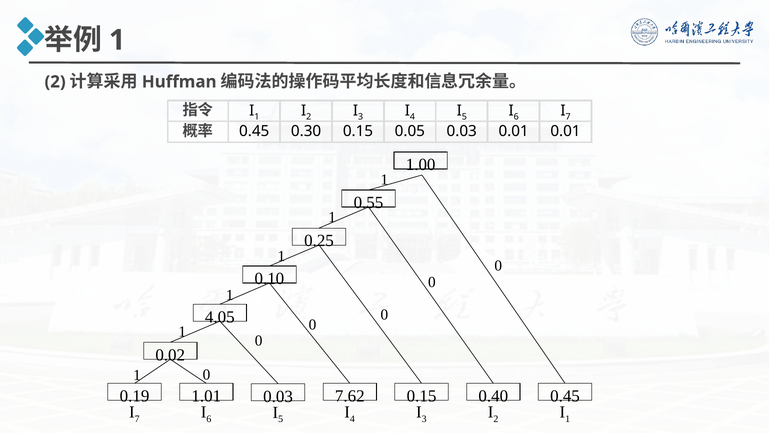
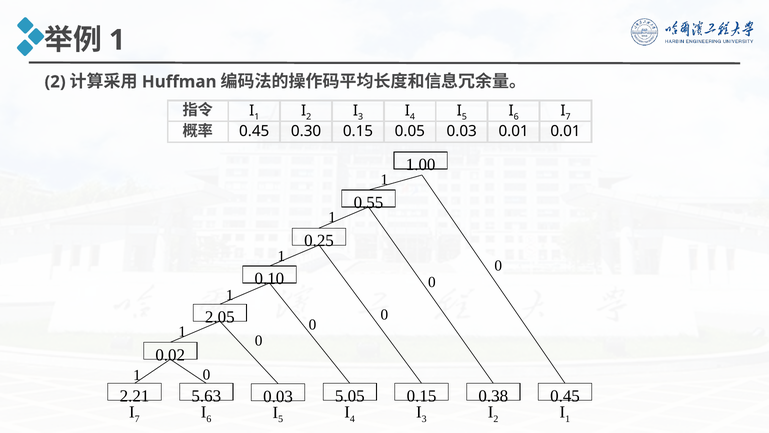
4.05: 4.05 -> 2.05 (220, 317)
0.19: 0.19 -> 2.21 (135, 396)
1.01: 1.01 -> 5.63 (206, 396)
7.62: 7.62 -> 5.05 (350, 396)
0.40: 0.40 -> 0.38 (493, 396)
